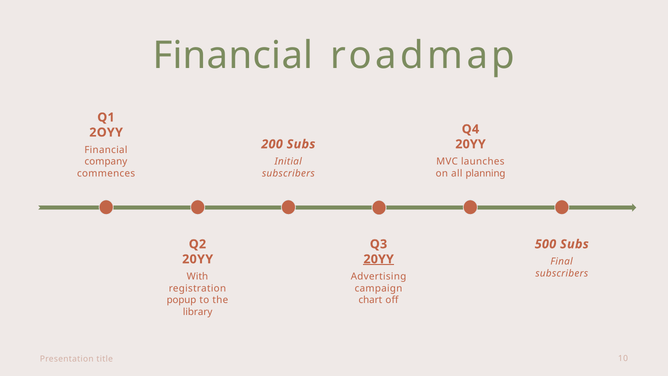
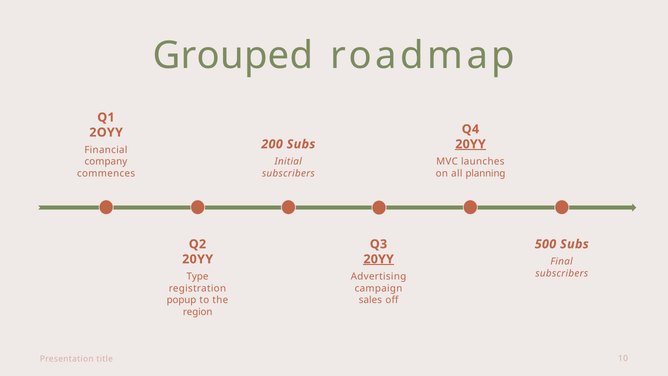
Financial: Financial -> Grouped (233, 56)
20YY underline: none -> present (471, 144)
With: With -> Type (197, 277)
chart: chart -> sales (370, 300)
library: library -> region (198, 312)
